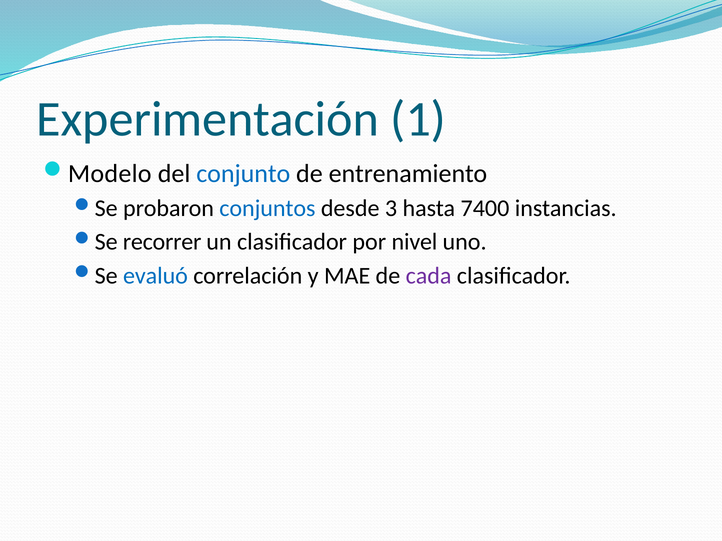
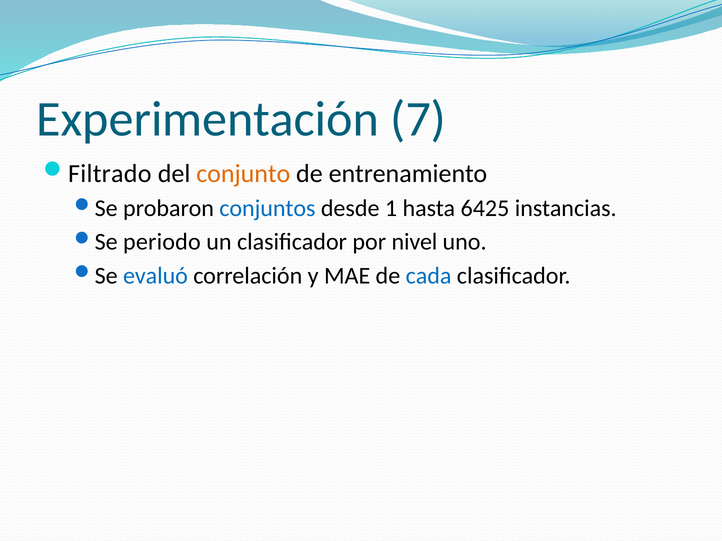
1: 1 -> 7 (418, 119)
Modelo: Modelo -> Filtrado (110, 174)
conjunto colour: blue -> orange (243, 174)
3: 3 -> 1 (391, 209)
7400: 7400 -> 6425 (485, 209)
recorrer: recorrer -> periodo (162, 242)
cada colour: purple -> blue (429, 276)
